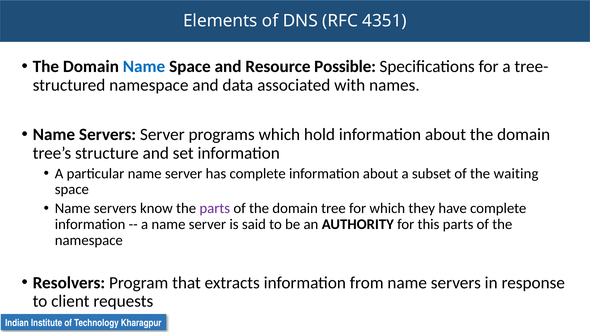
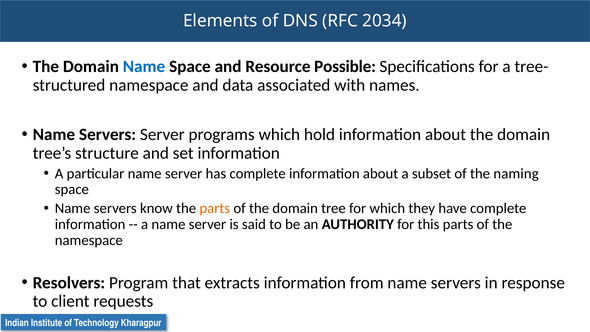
4351: 4351 -> 2034 (385, 21)
waiting: waiting -> naming (516, 173)
parts colour: purple -> orange (215, 208)
